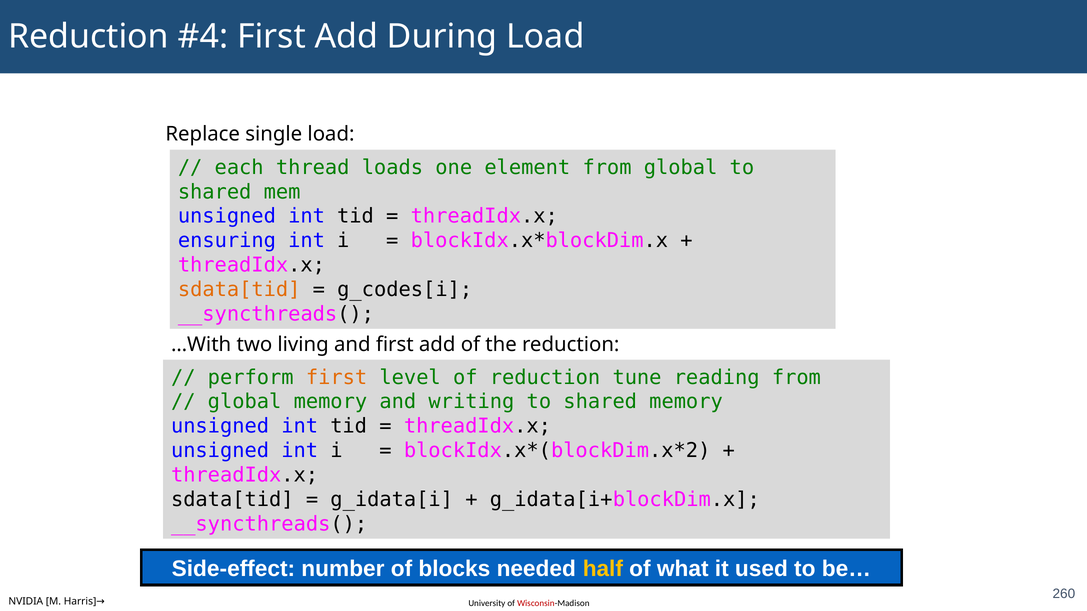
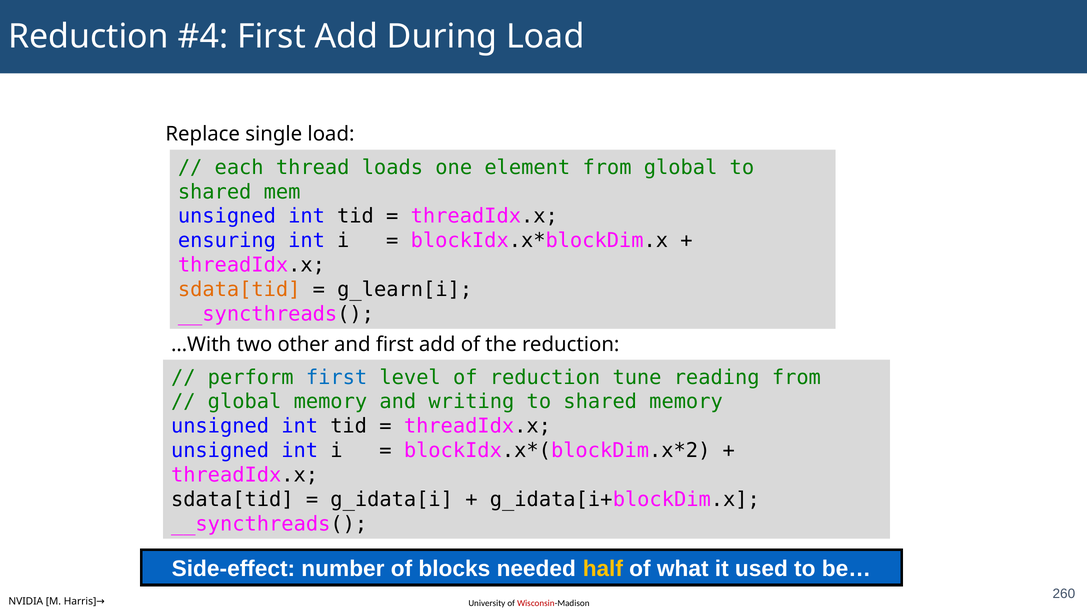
g_codes[i: g_codes[i -> g_learn[i (405, 290)
living: living -> other (303, 345)
first colour: orange -> blue (337, 378)
